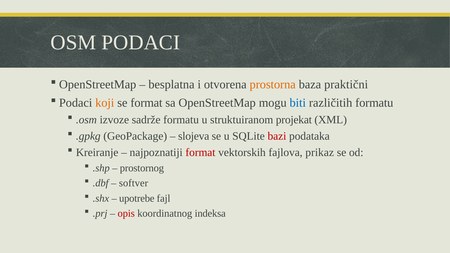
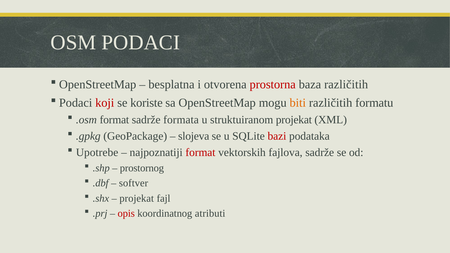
prostorna colour: orange -> red (273, 85)
baza praktični: praktični -> različitih (346, 85)
koji colour: orange -> red (105, 103)
se format: format -> koriste (146, 103)
biti colour: blue -> orange (298, 103)
.osm izvoze: izvoze -> format (114, 120)
sadrže formatu: formatu -> formata (181, 120)
Kreiranje: Kreiranje -> Upotrebe (97, 152)
fajlova prikaz: prikaz -> sadrže (320, 152)
upotrebe: upotrebe -> projekat (137, 198)
indeksa: indeksa -> atributi (210, 214)
